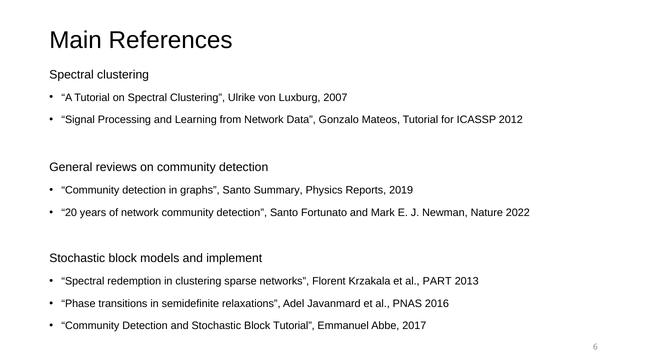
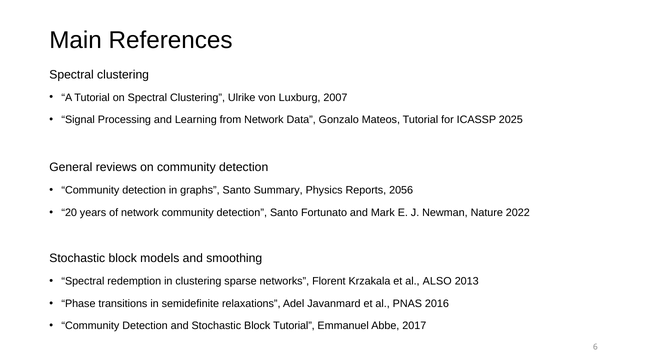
2012: 2012 -> 2025 (511, 120)
2019: 2019 -> 2056 (401, 190)
implement: implement -> smoothing (234, 258)
PART: PART -> ALSO (437, 281)
